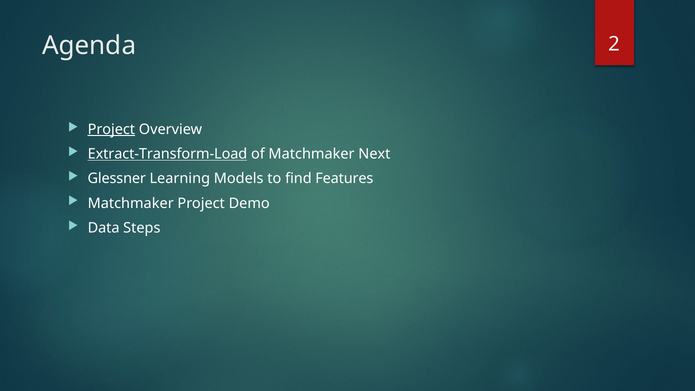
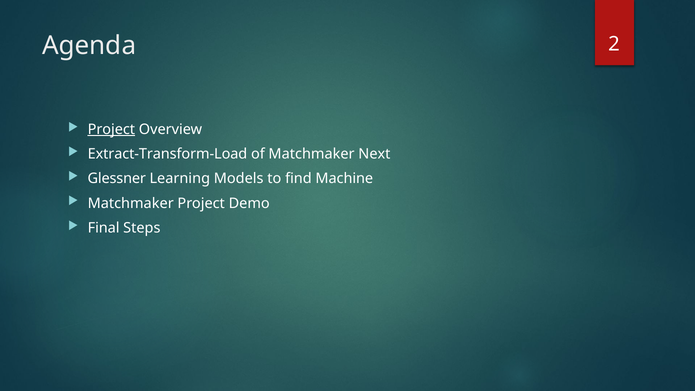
Extract-Transform-Load underline: present -> none (167, 154)
Features: Features -> Machine (344, 179)
Data: Data -> Final (104, 228)
